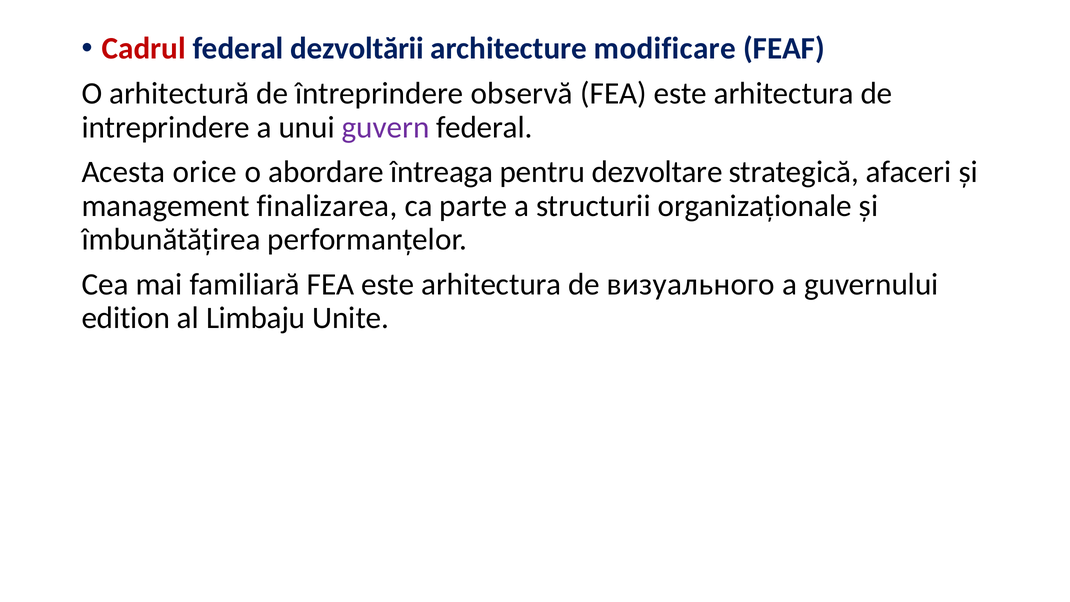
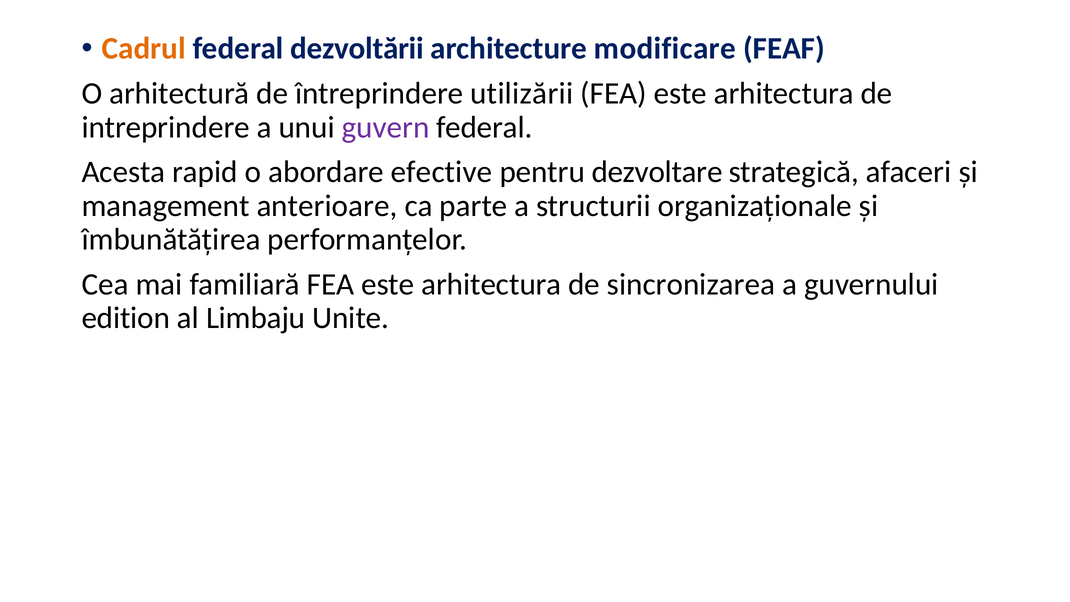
Cadrul colour: red -> orange (144, 49)
observă: observă -> utilizării (522, 94)
orice: orice -> rapid (205, 172)
întreaga: întreaga -> efective (442, 172)
finalizarea: finalizarea -> anterioare (327, 206)
визуального: визуального -> sincronizarea (691, 284)
